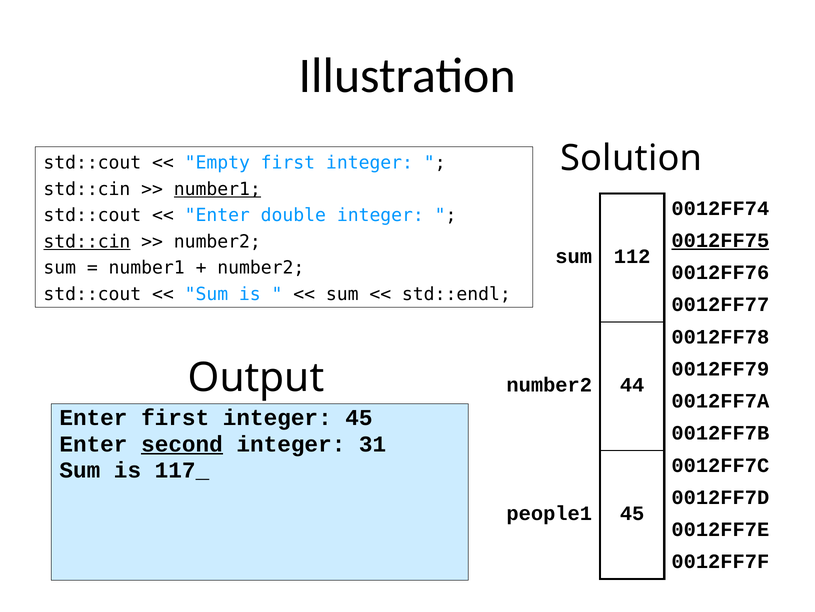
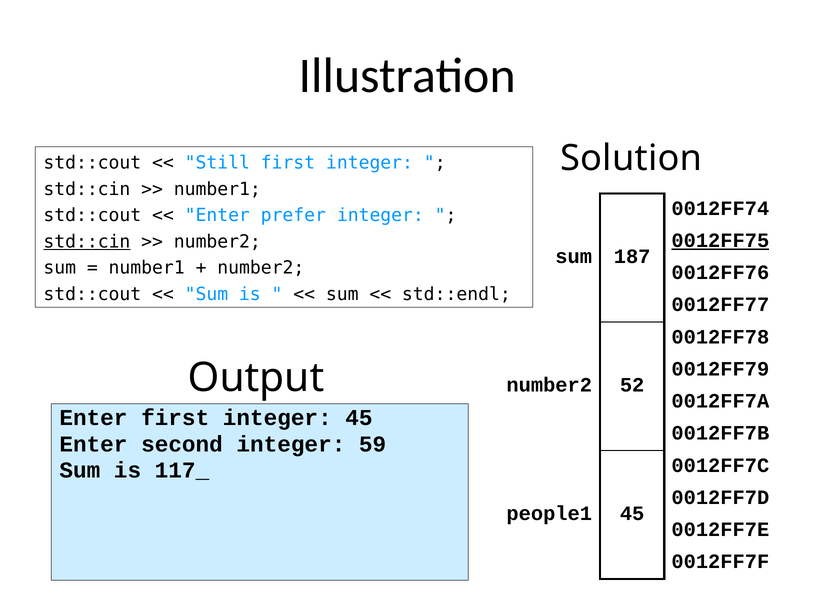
Empty: Empty -> Still (217, 163)
number1 underline: present -> none (217, 189)
double: double -> prefer (293, 215)
112: 112 -> 187 (632, 256)
44: 44 -> 52 (632, 385)
second underline: present -> none (182, 444)
31: 31 -> 59 (373, 444)
